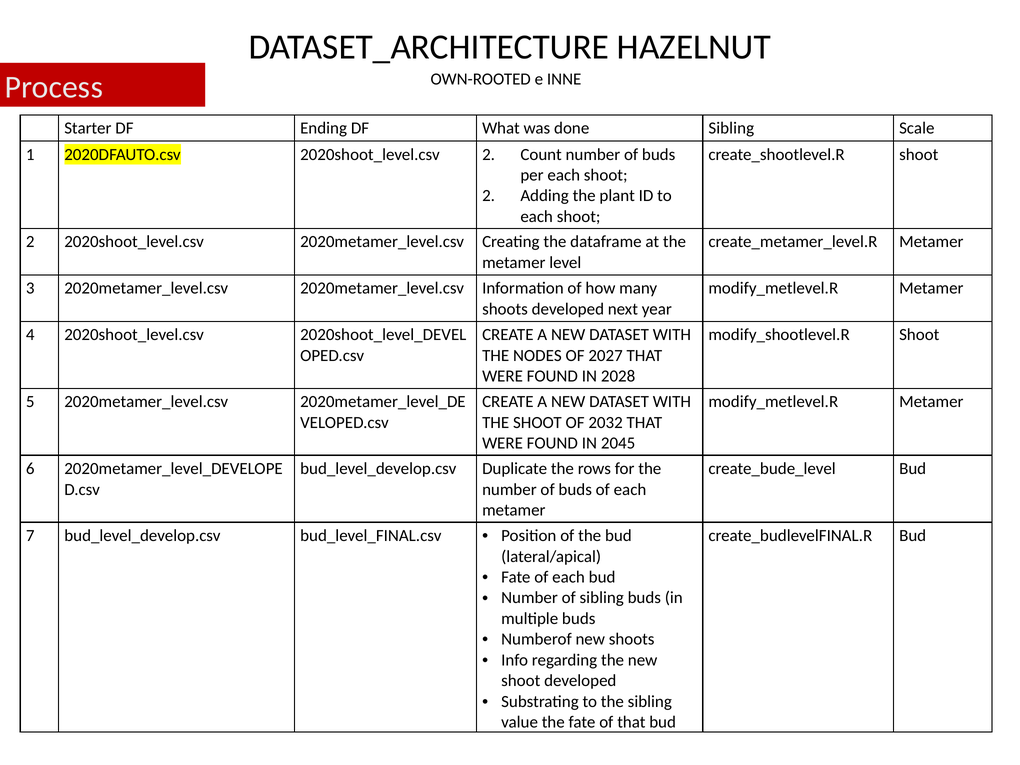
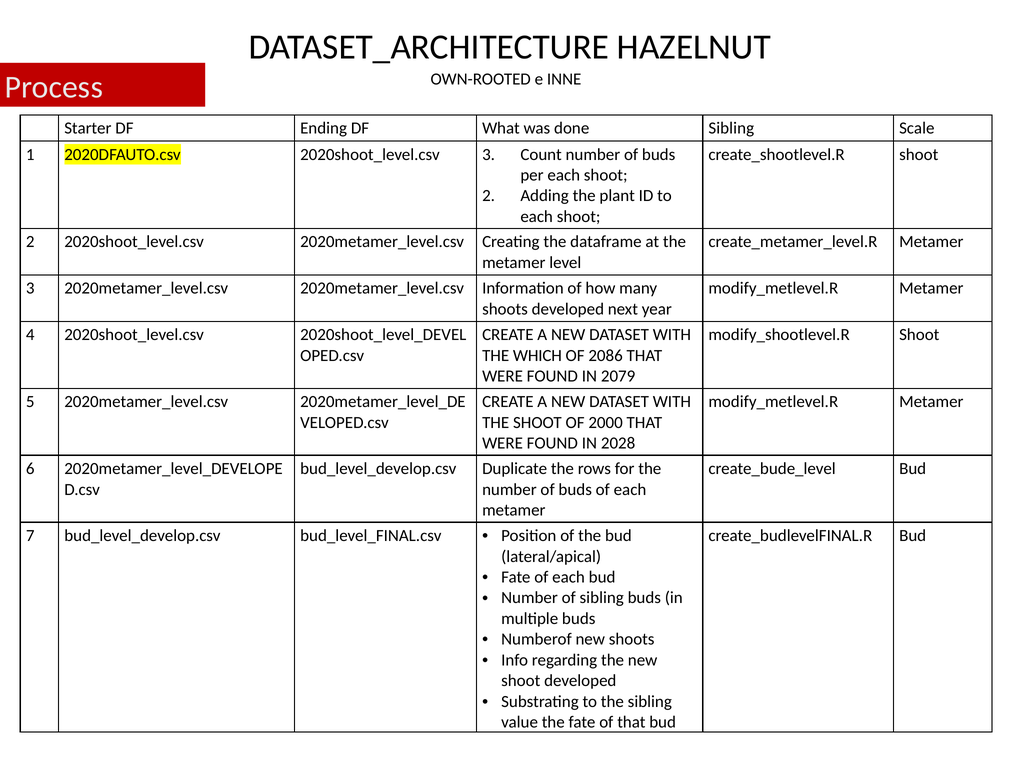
2: 2 -> 3 (489, 154)
NODES: NODES -> WHICH (537, 356)
2027: 2027 -> 2086 (606, 356)
2028: 2028 -> 2079 (618, 376)
2032: 2032 -> 2000 (606, 423)
2045: 2045 -> 2028 (618, 443)
